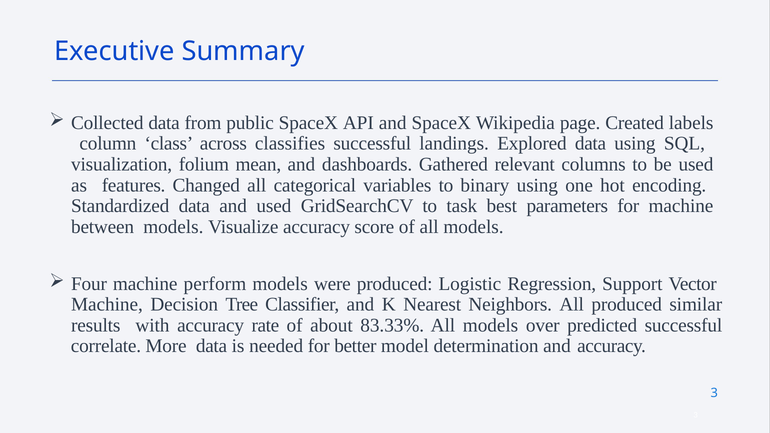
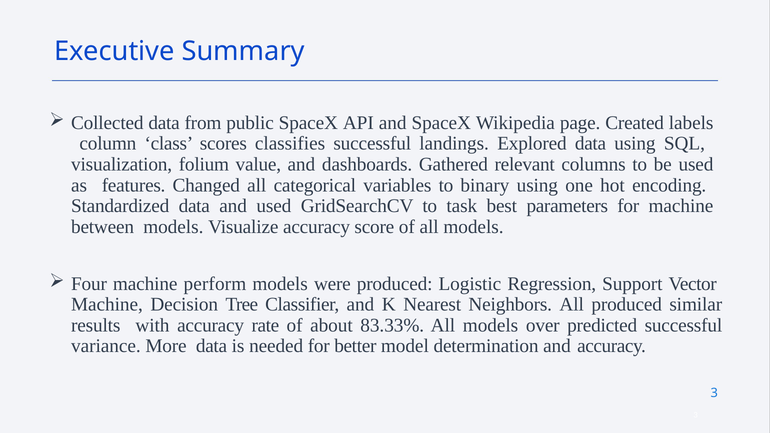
across: across -> scores (223, 144)
mean: mean -> value (258, 164)
correlate: correlate -> variance (106, 346)
